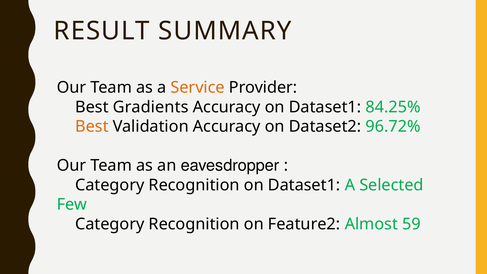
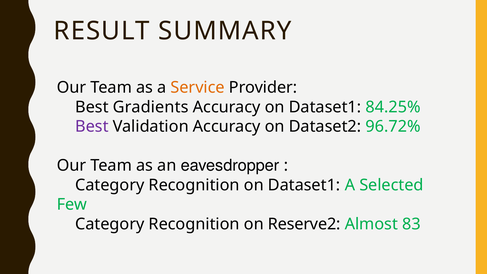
Best colour: orange -> purple (92, 127)
Feature2: Feature2 -> Reserve2 (304, 224)
59: 59 -> 83 (411, 224)
